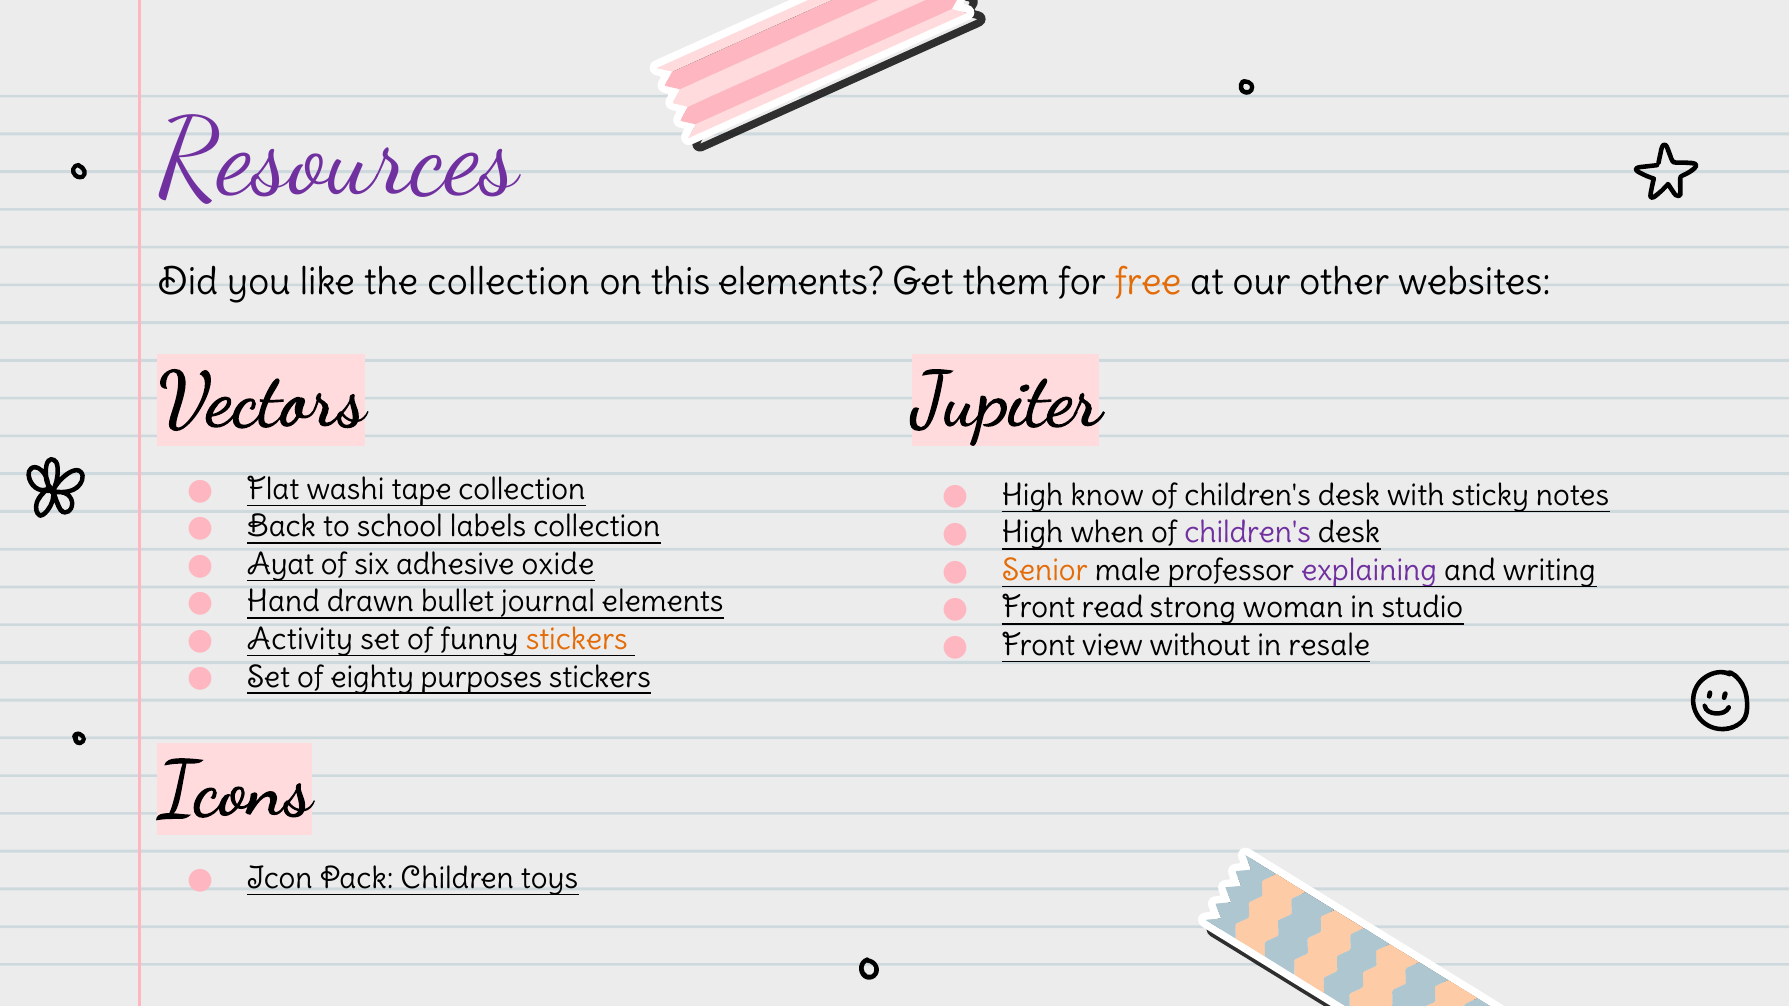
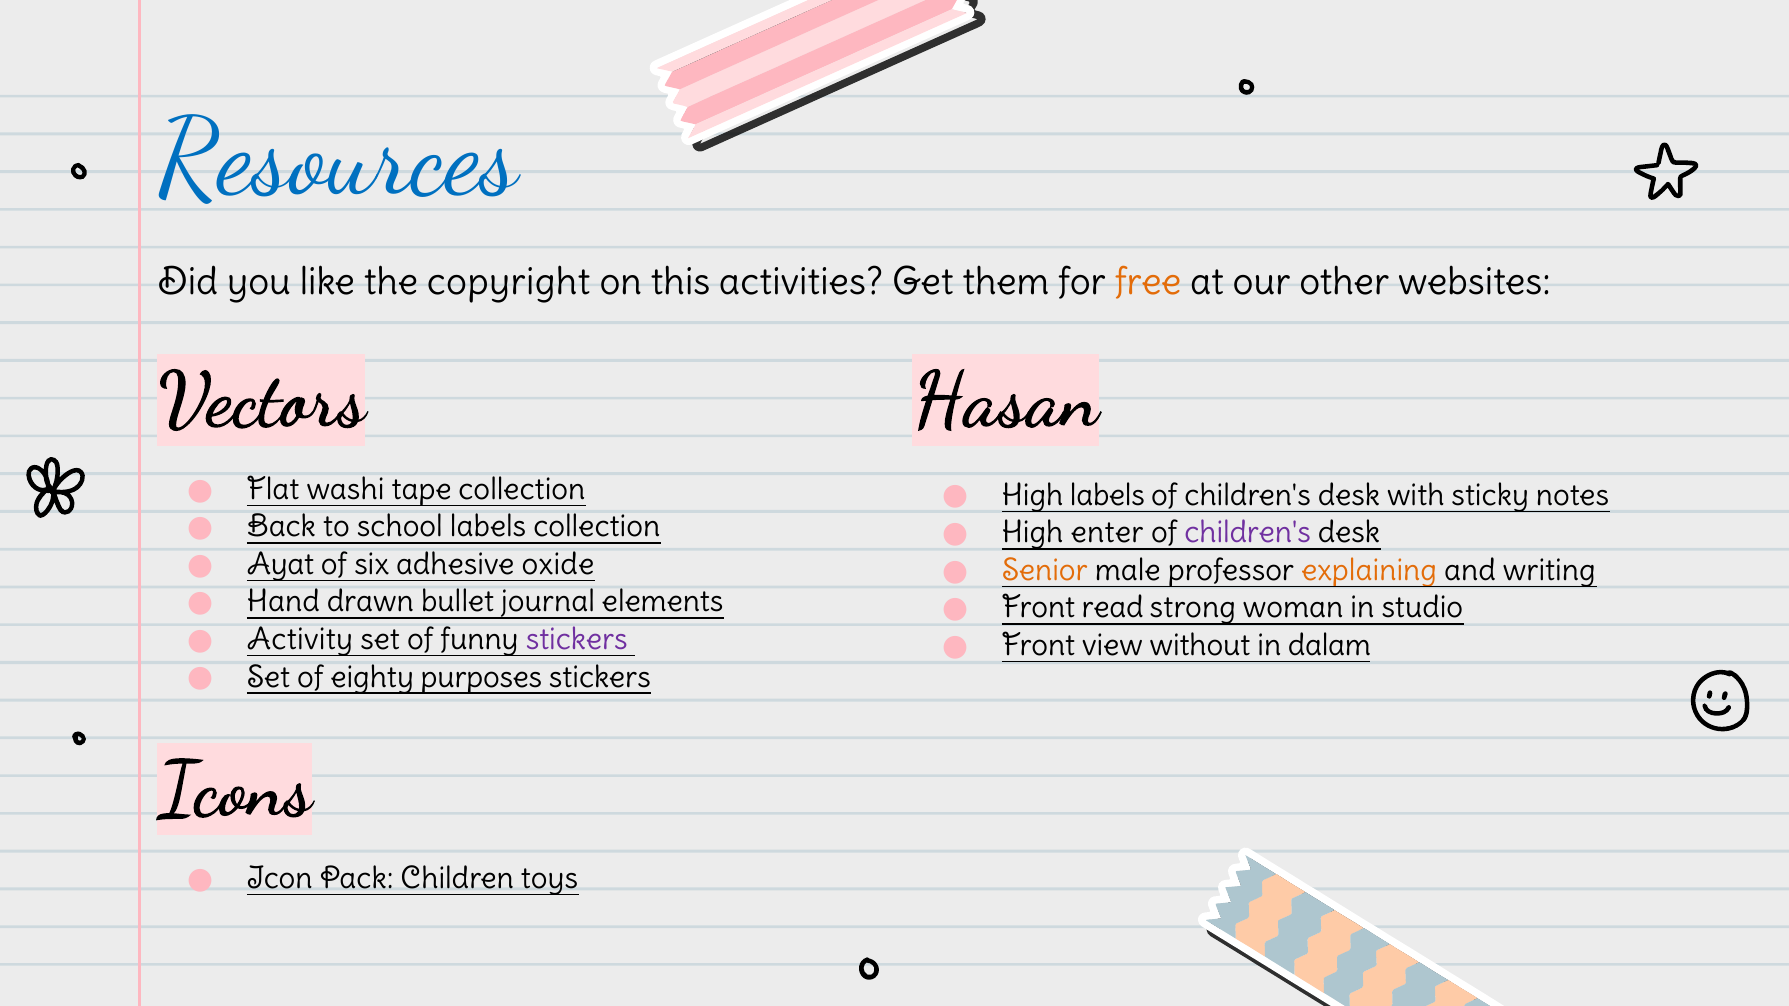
Resources colour: purple -> blue (338, 156)
the collection: collection -> copyright (509, 283)
this elements: elements -> activities (801, 283)
Jupiter: Jupiter -> Hasan (1006, 399)
High know: know -> labels (1107, 496)
when: when -> enter (1107, 533)
explaining colour: purple -> orange (1369, 571)
stickers colour: orange -> purple (577, 640)
resale: resale -> dalam (1329, 646)
